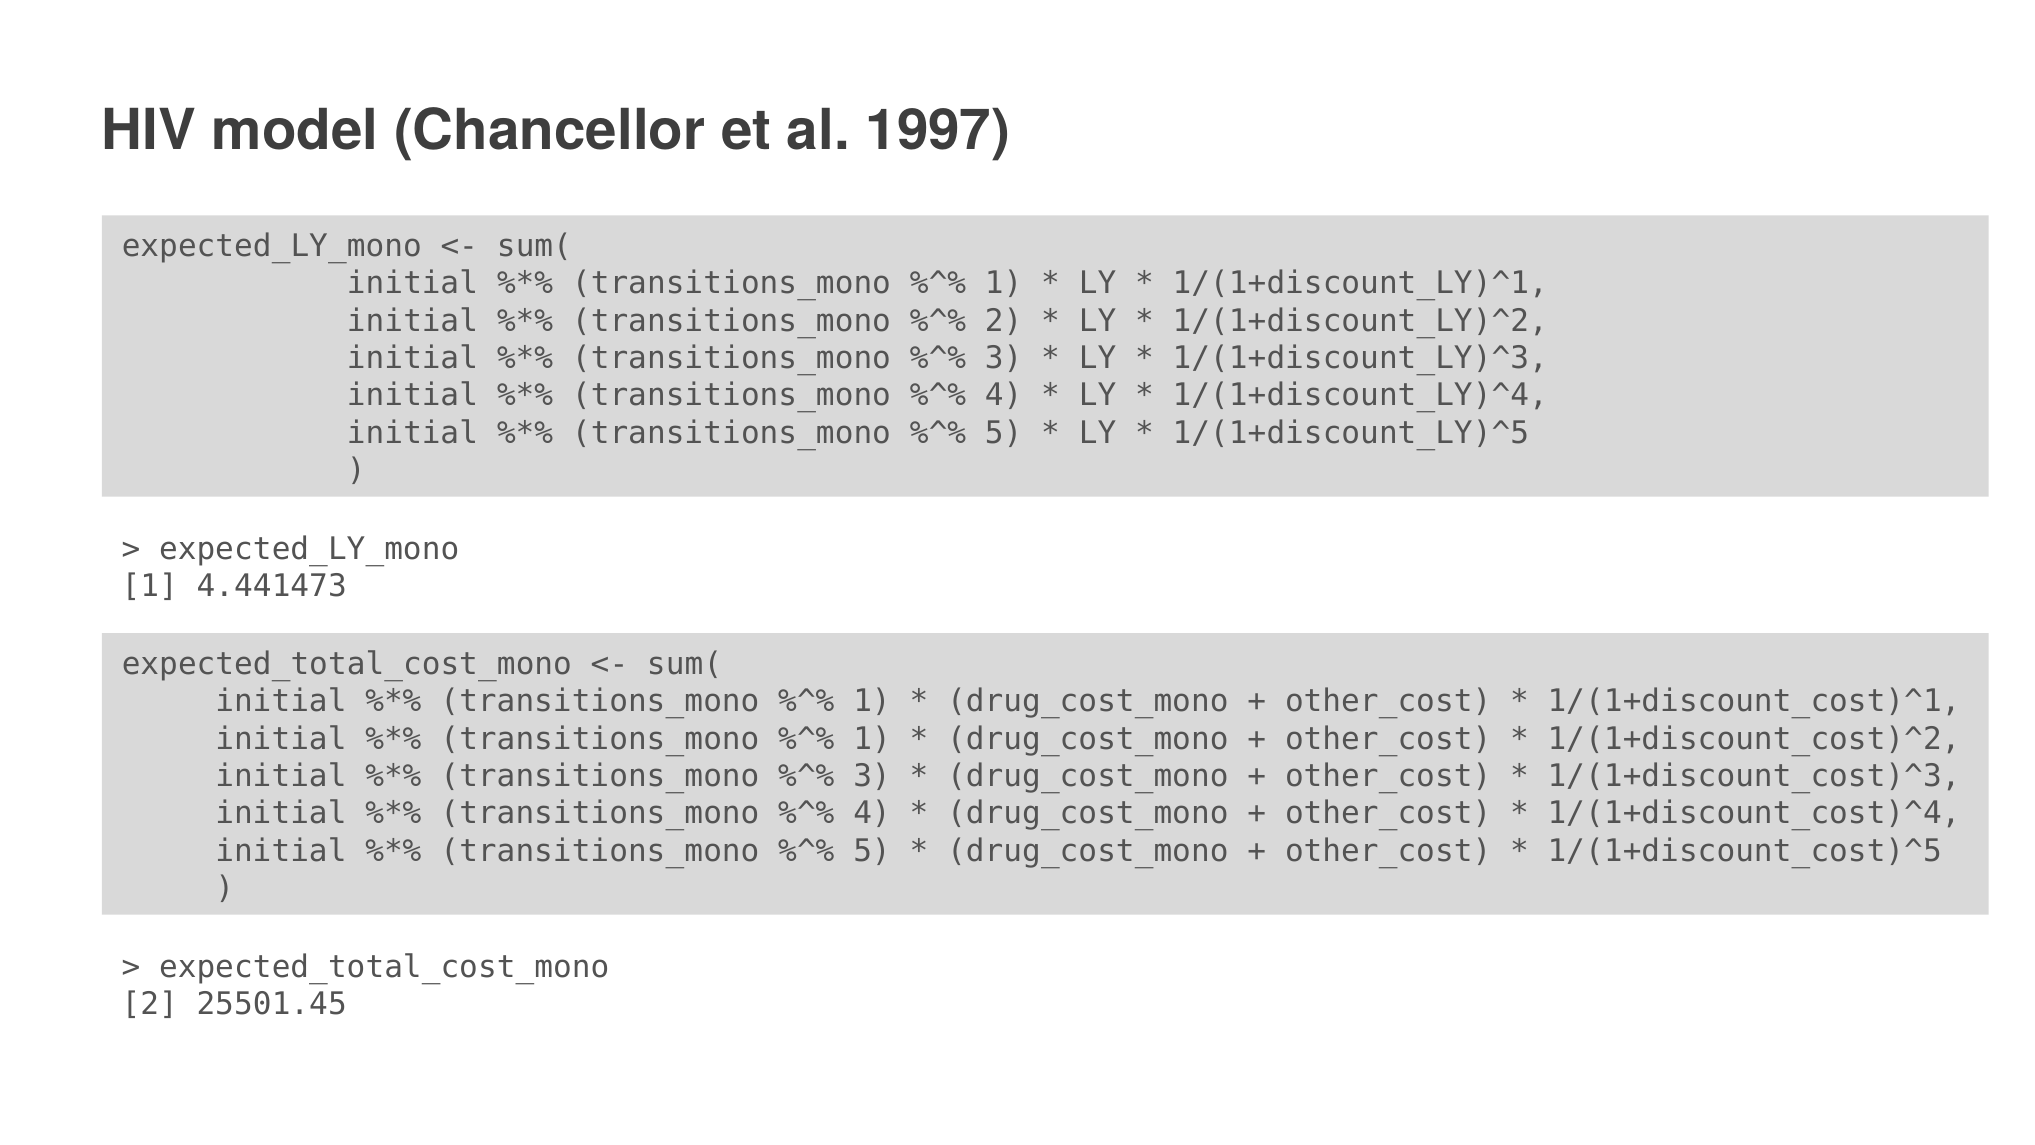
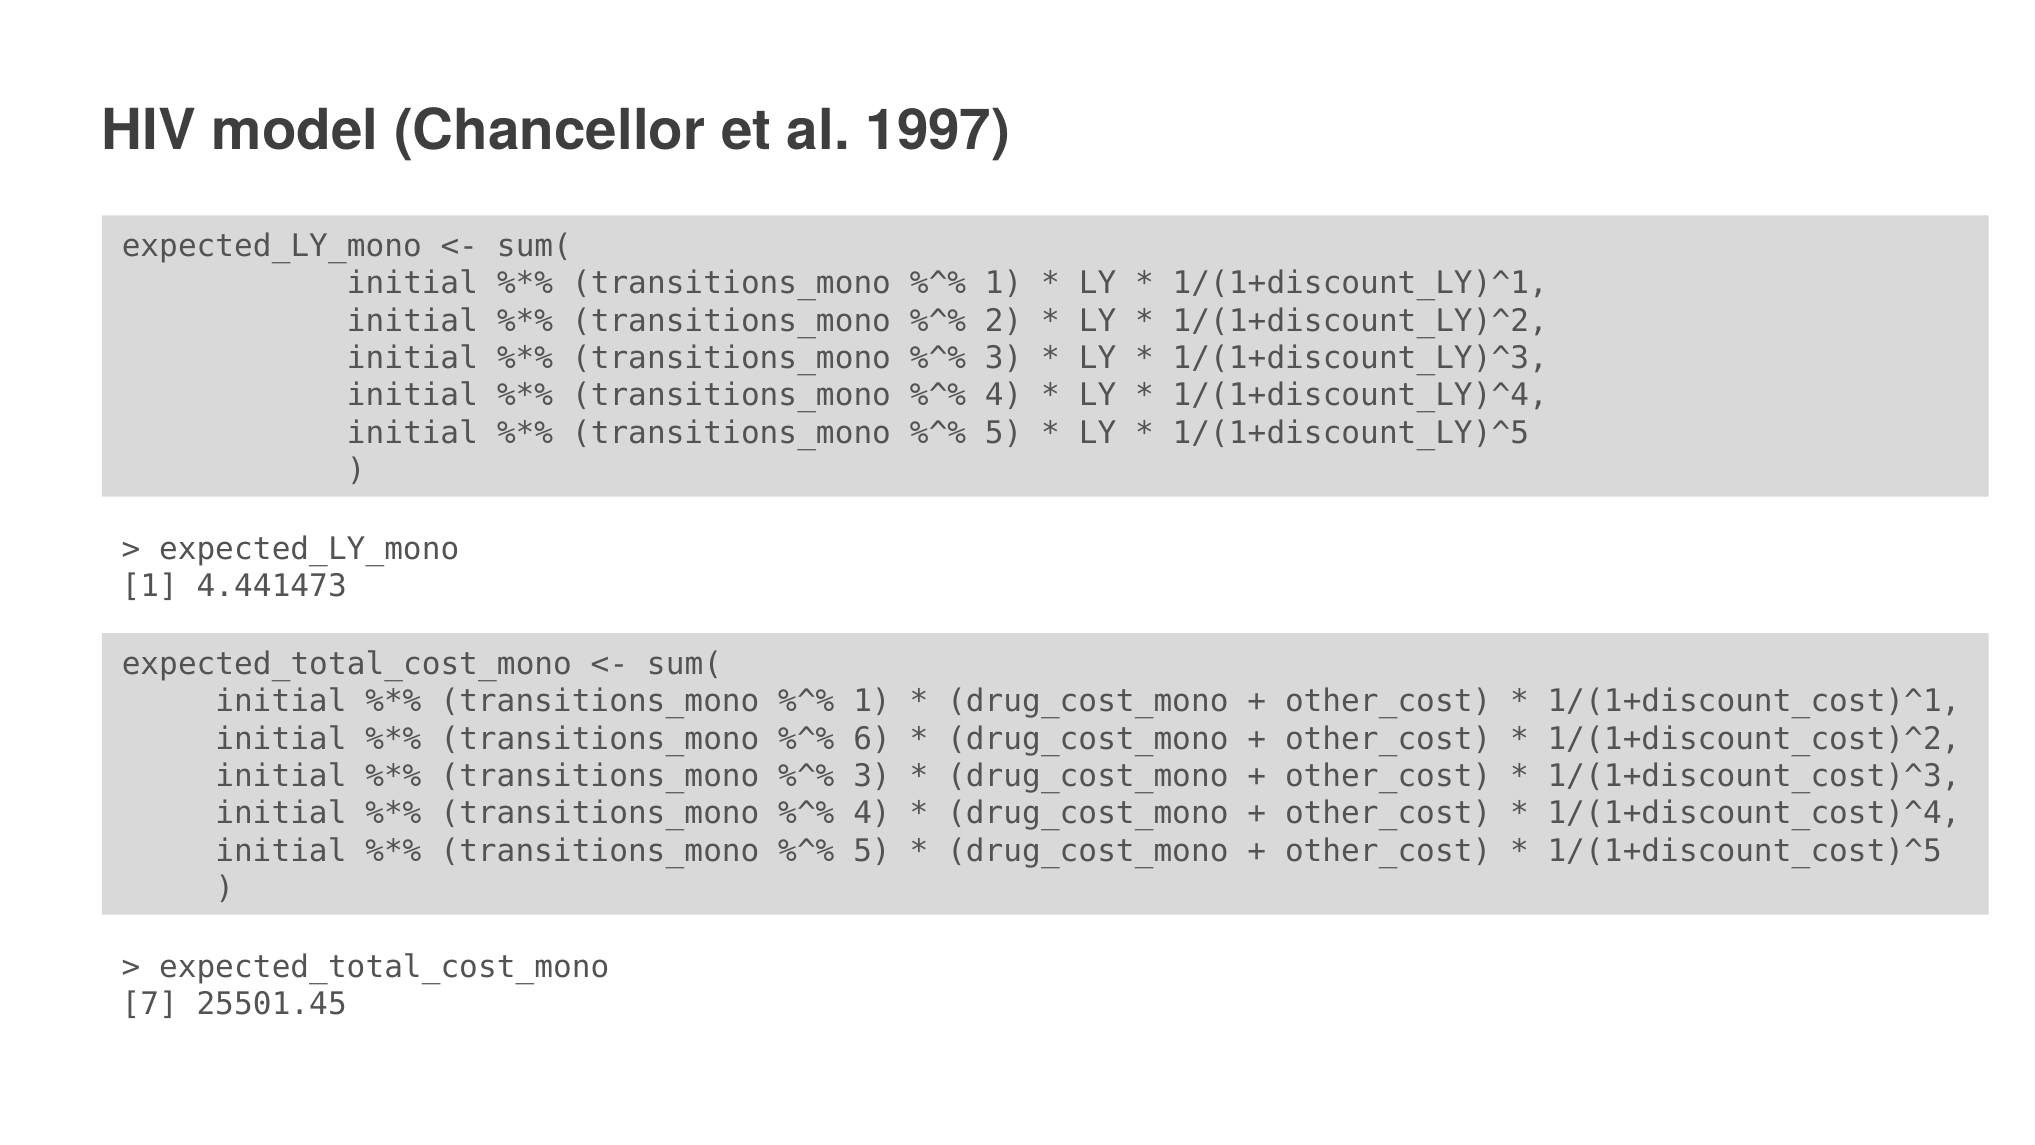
1: 1 -> 6 (872, 739)
2: 2 -> 7 (150, 1004)
